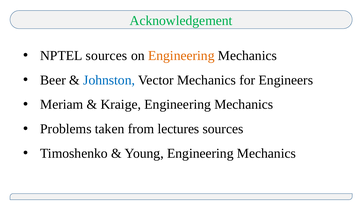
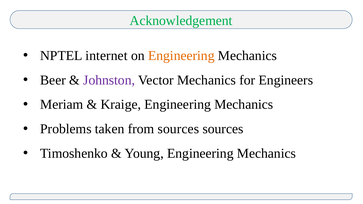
NPTEL sources: sources -> internet (106, 56)
Johnston colour: blue -> purple (109, 80)
from lectures: lectures -> sources (178, 129)
